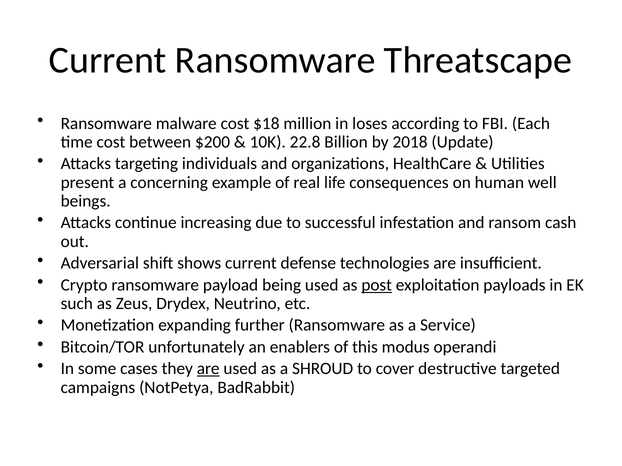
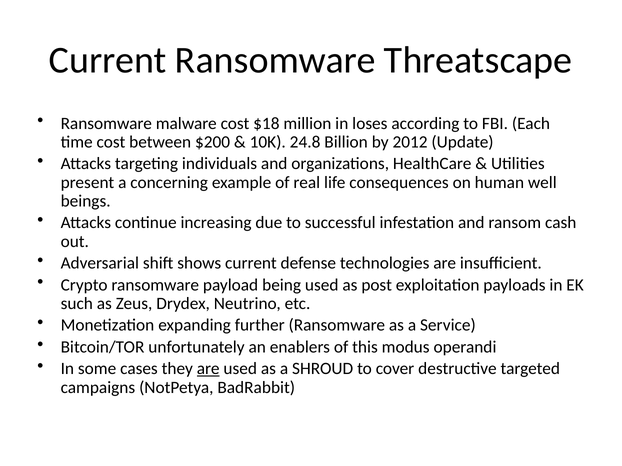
22.8: 22.8 -> 24.8 (305, 142)
2018: 2018 -> 2012 (410, 142)
post underline: present -> none (377, 285)
